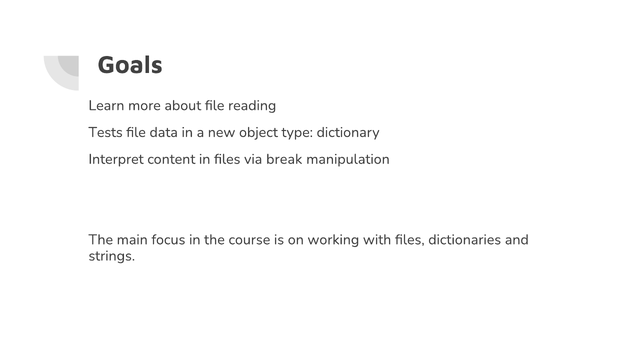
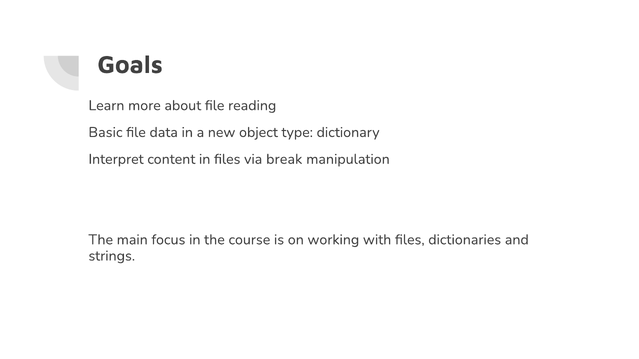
Tests: Tests -> Basic (106, 132)
